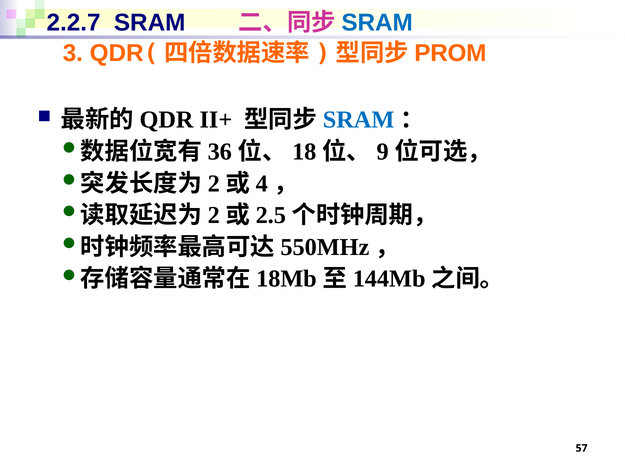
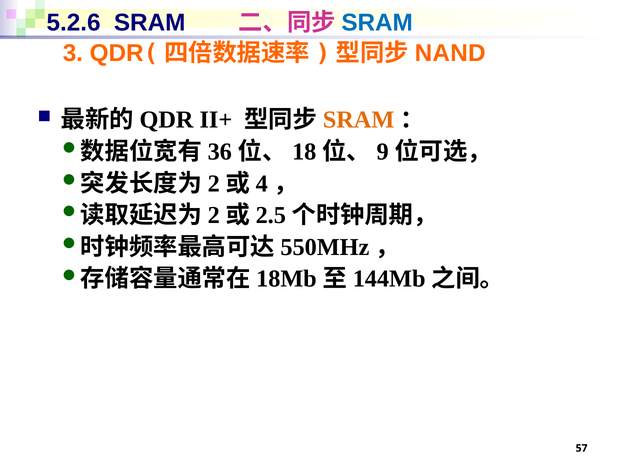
2.2.7: 2.2.7 -> 5.2.6 (74, 23)
PROM: PROM -> NAND (450, 53)
SRAM colour: blue -> orange (359, 120)
